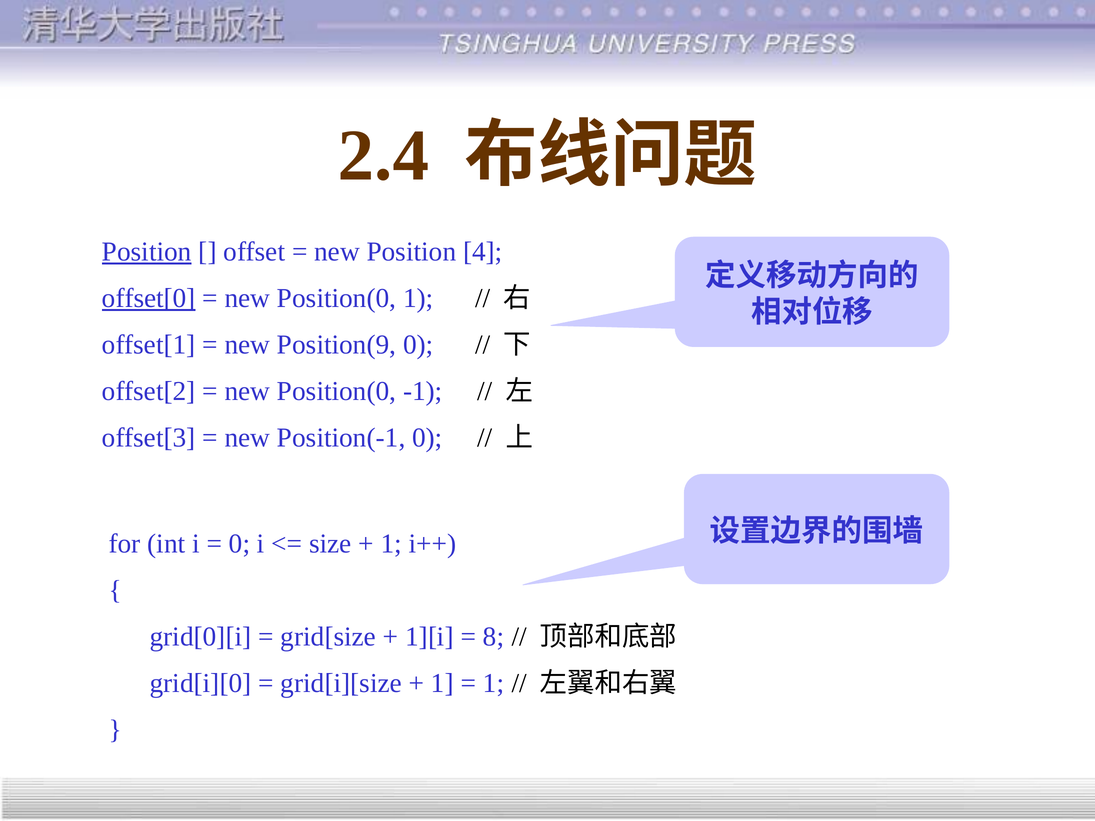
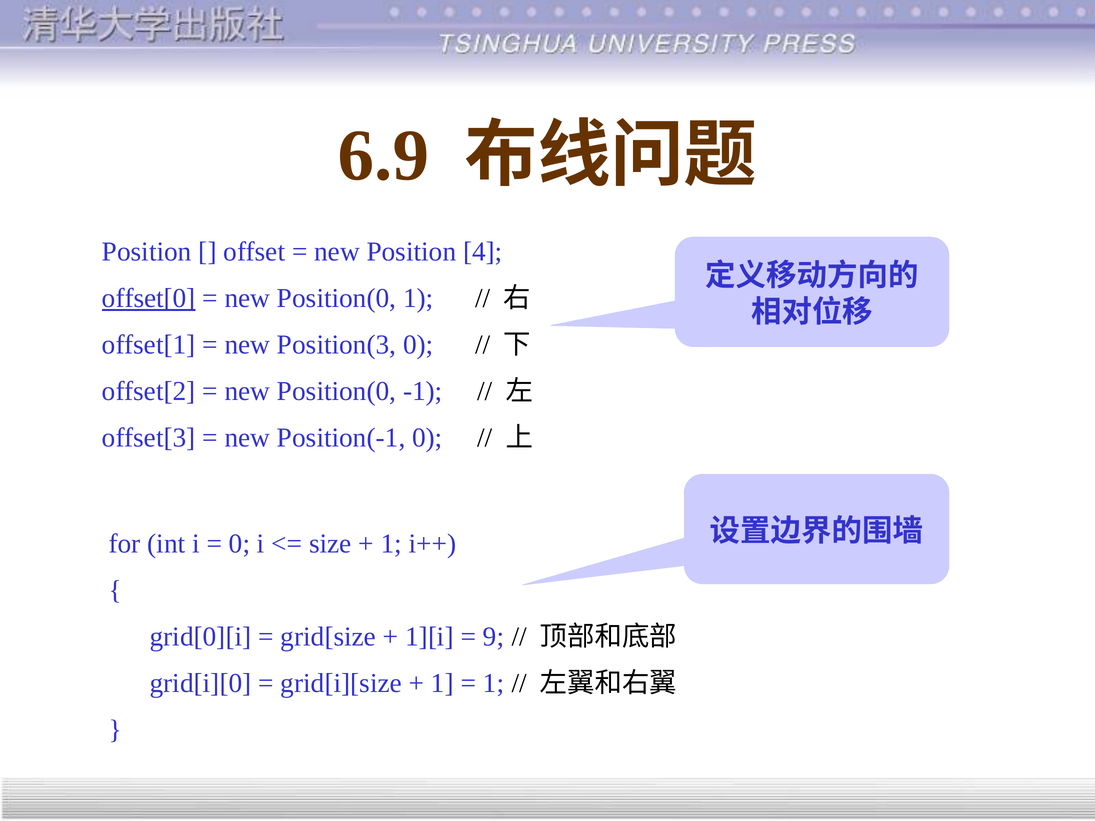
2.4: 2.4 -> 6.9 (384, 156)
Position underline: present -> none (147, 252)
Position(9: Position(9 -> Position(3 (337, 345)
8: 8 -> 9 (494, 637)
